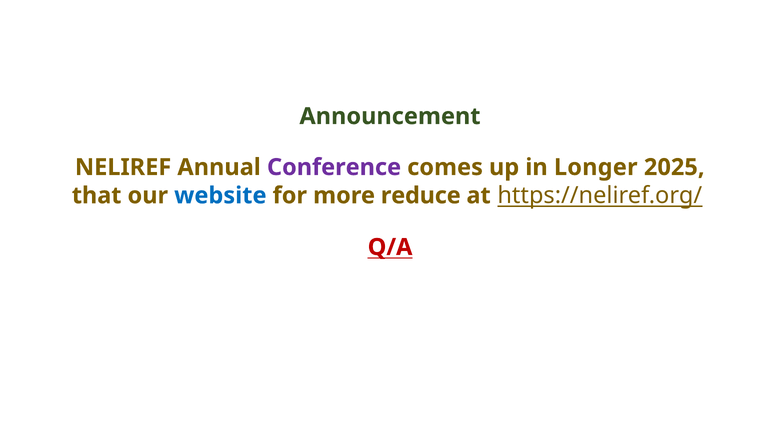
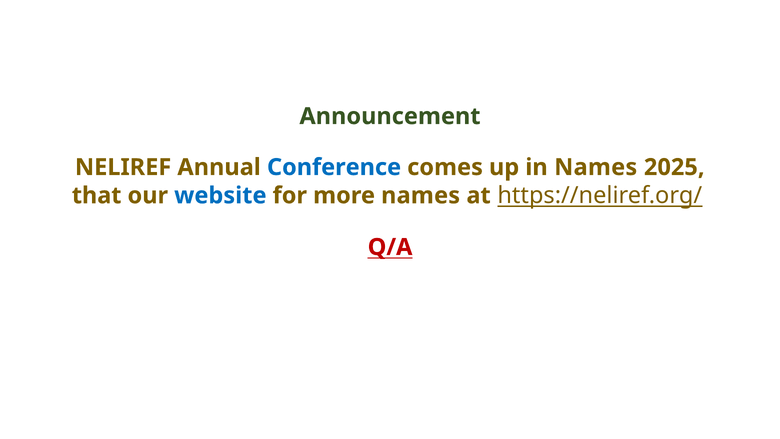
Conference colour: purple -> blue (334, 167)
in Longer: Longer -> Names (596, 167)
more reduce: reduce -> names (421, 195)
